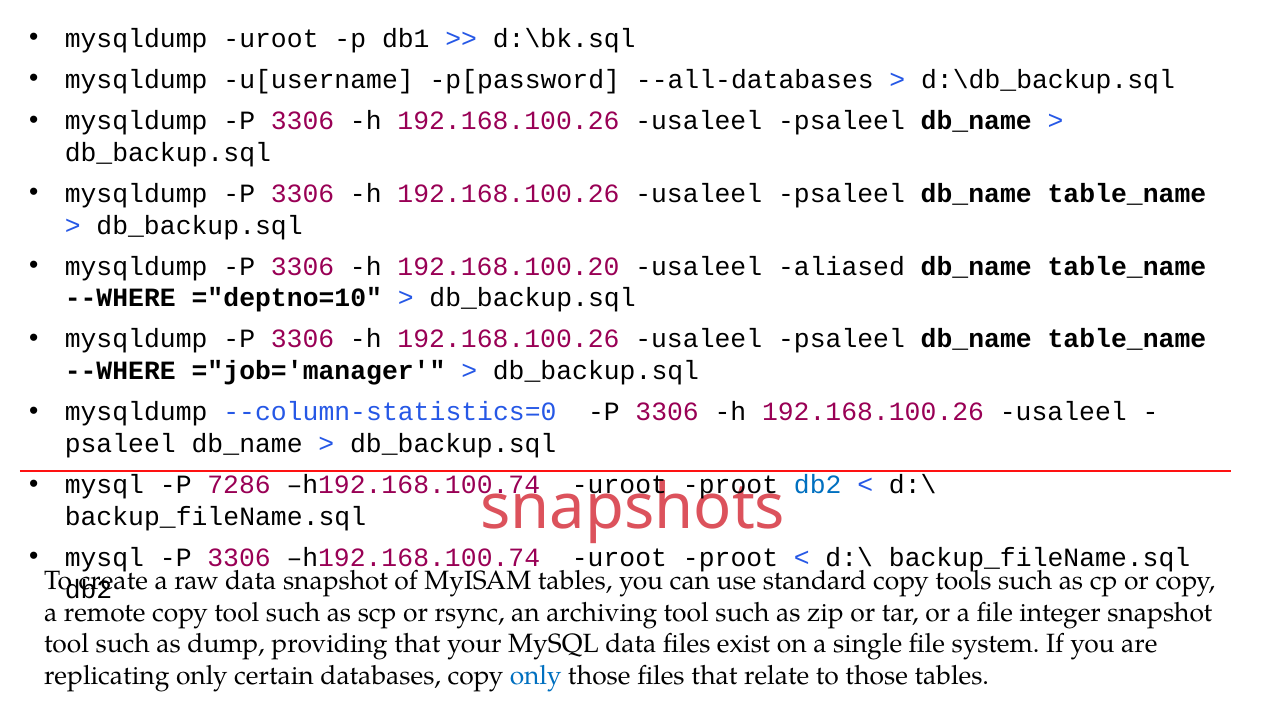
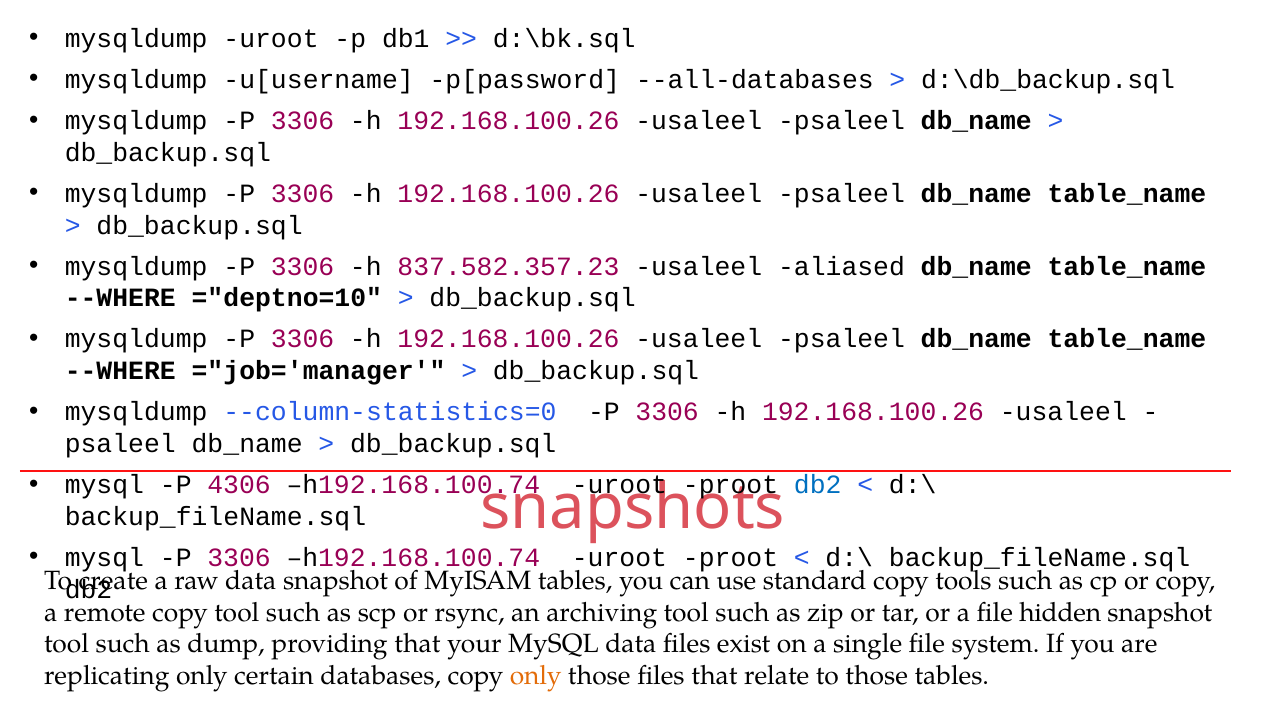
192.168.100.20: 192.168.100.20 -> 837.582.357.23 (508, 266)
7286: 7286 -> 4306 (239, 485)
integer: integer -> hidden (1060, 612)
only colour: blue -> orange (536, 676)
